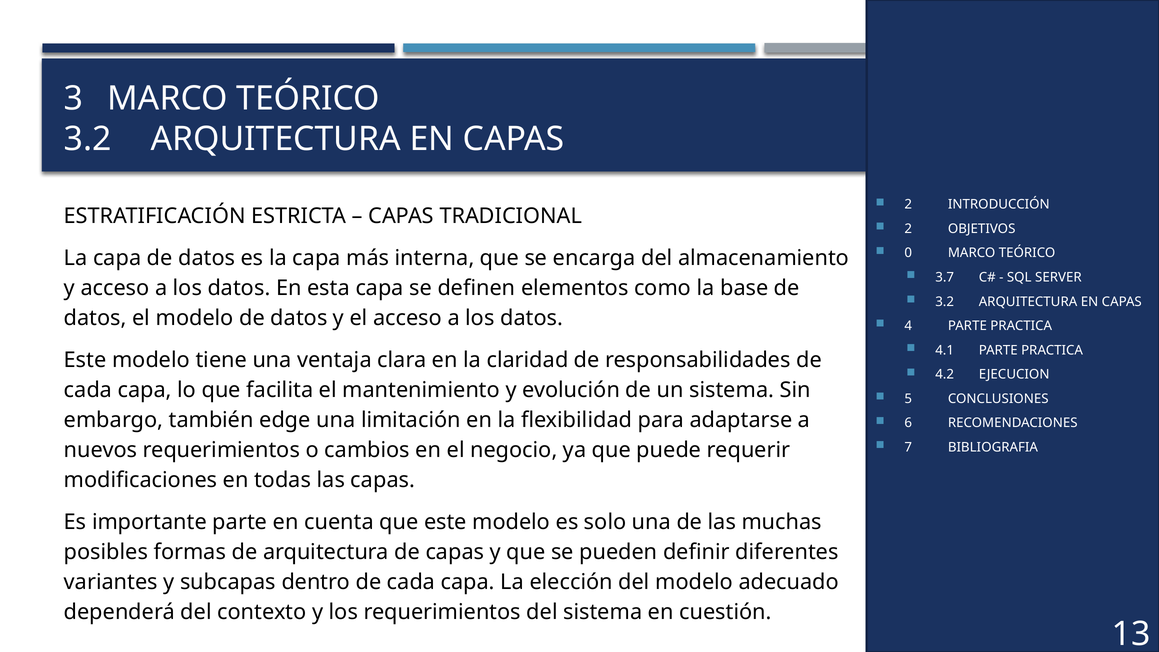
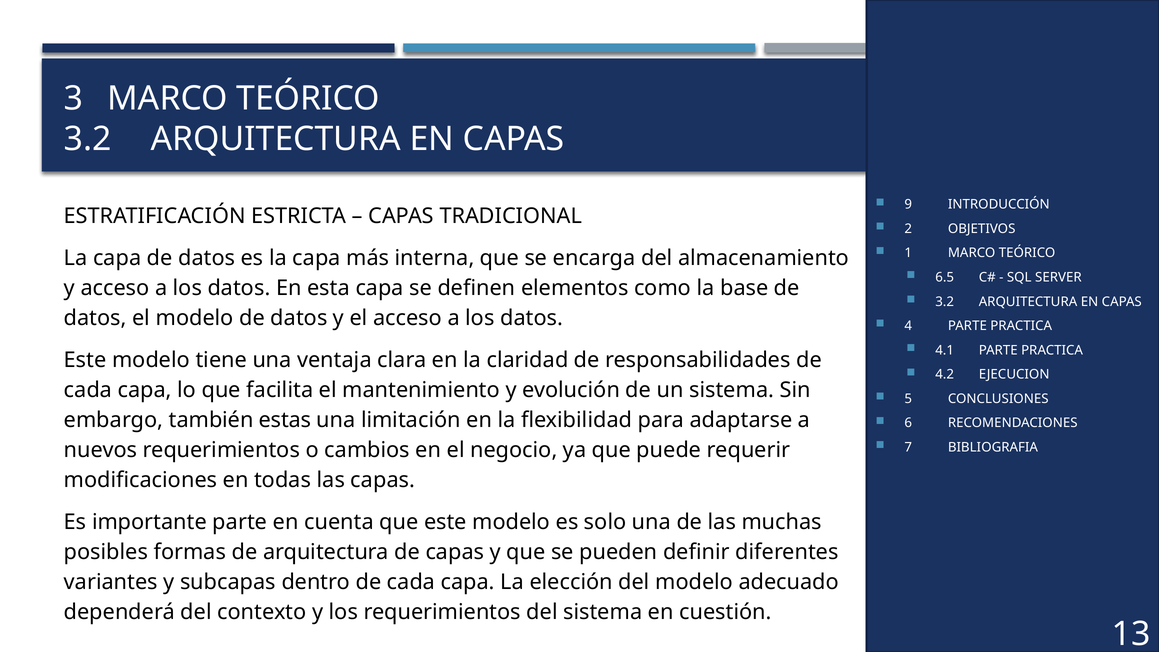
2: 2 -> 9 (908, 205)
0: 0 -> 1 (908, 253)
3.7: 3.7 -> 6.5 (945, 277)
edge: edge -> estas (285, 420)
